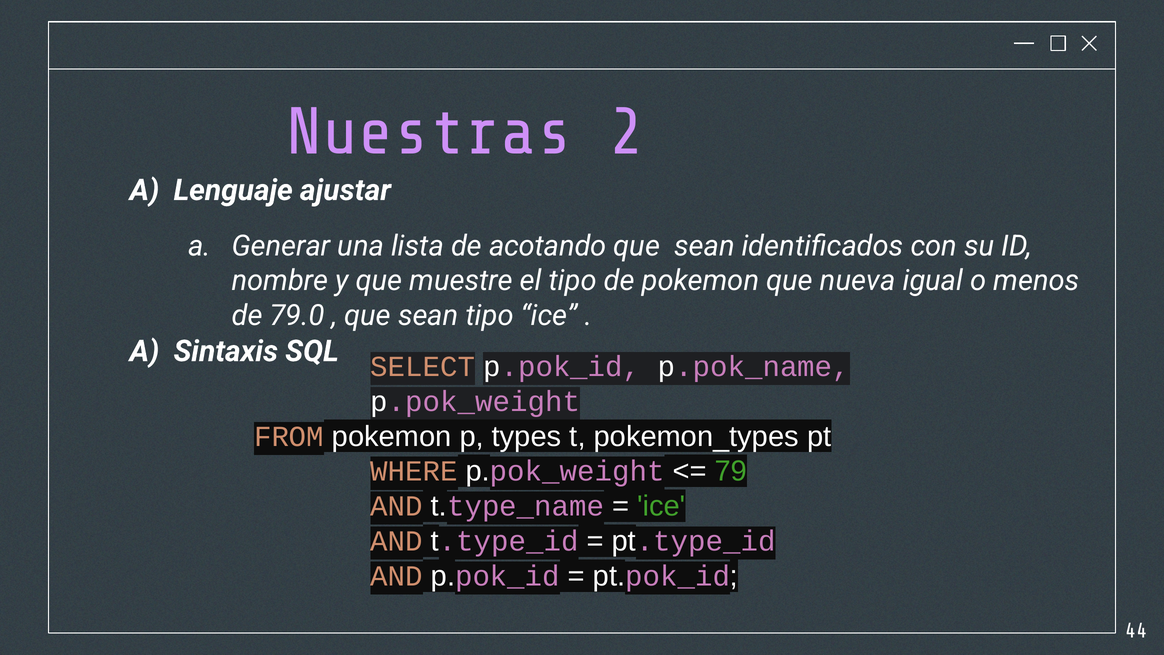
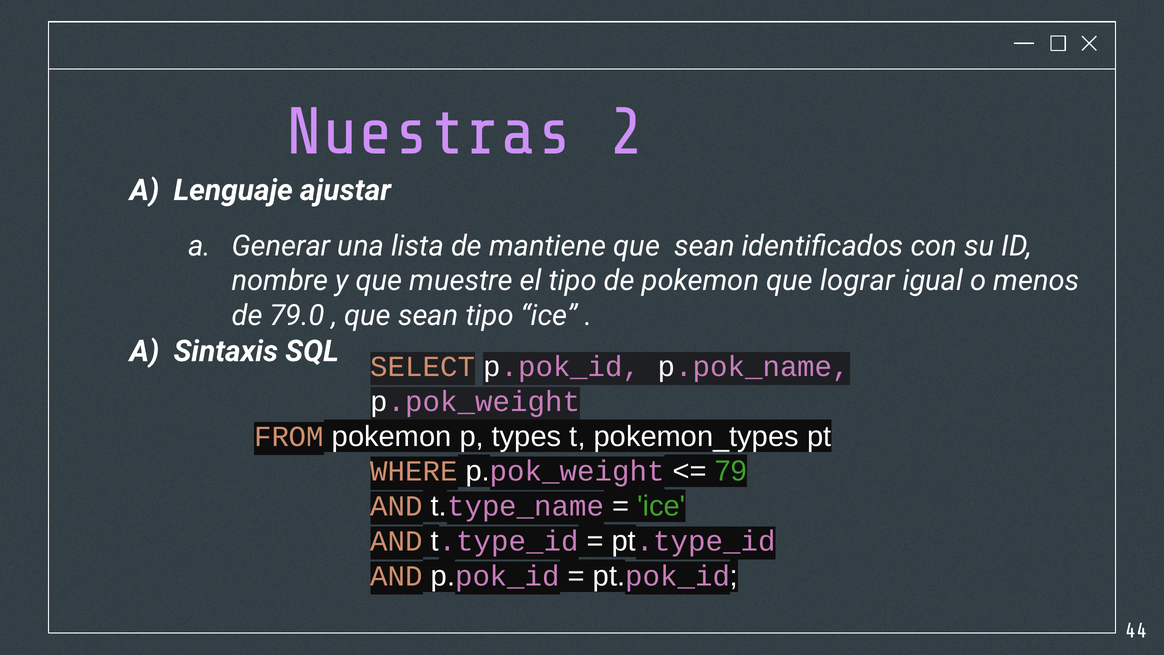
acotando: acotando -> mantiene (548, 246)
nueva: nueva -> lograr (858, 281)
